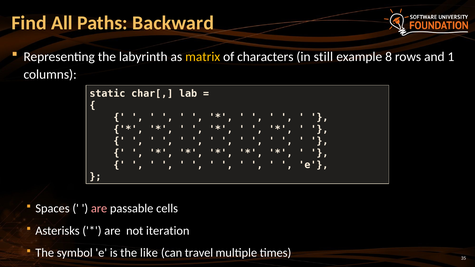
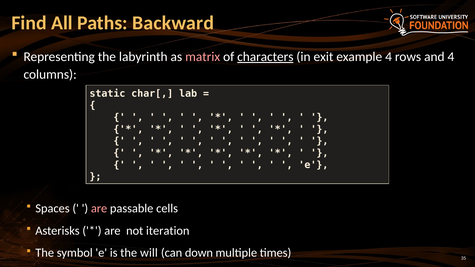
matrix colour: yellow -> pink (203, 57)
characters underline: none -> present (265, 57)
still: still -> exit (323, 57)
example 8: 8 -> 4 (389, 57)
and 1: 1 -> 4 (451, 57)
like: like -> will (149, 253)
travel: travel -> down (199, 253)
